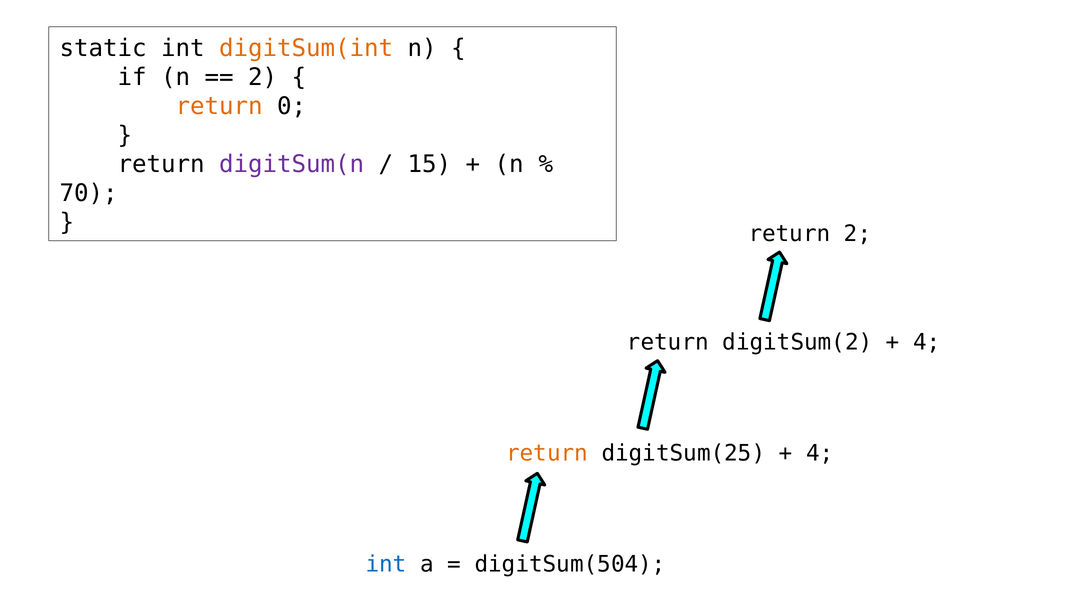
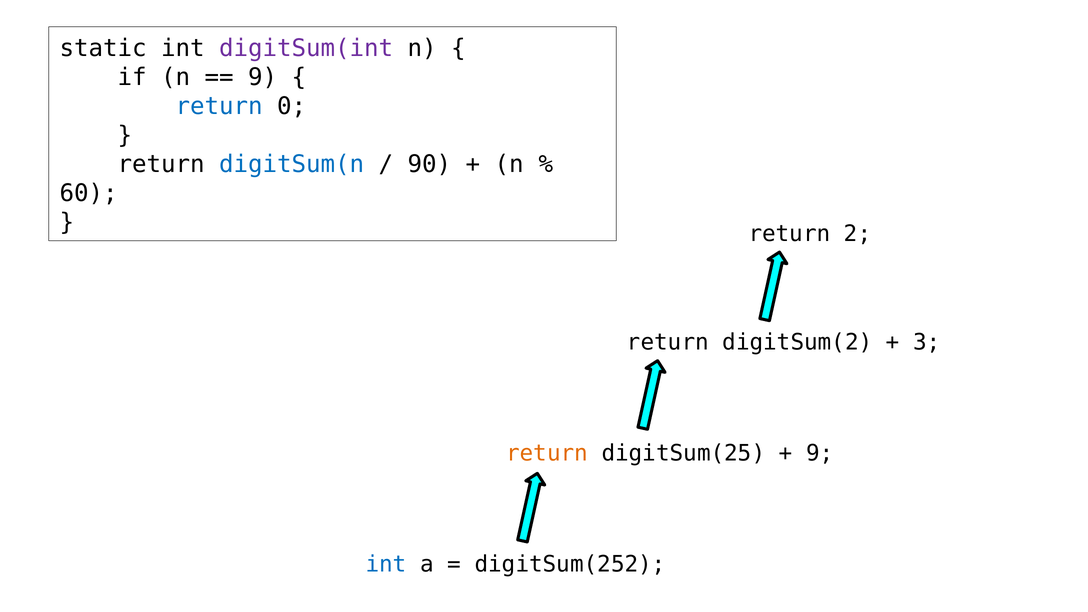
digitSum(int colour: orange -> purple (306, 48)
2: 2 -> 9 (263, 77)
return colour: orange -> blue (219, 106)
digitSum(n colour: purple -> blue (292, 164)
15: 15 -> 90 (430, 164)
70: 70 -> 60 (89, 193)
4: 4 -> 3 (927, 342)
4: 4 -> 9 (820, 453)
digitSum(504: digitSum(504 -> digitSum(252 (570, 564)
